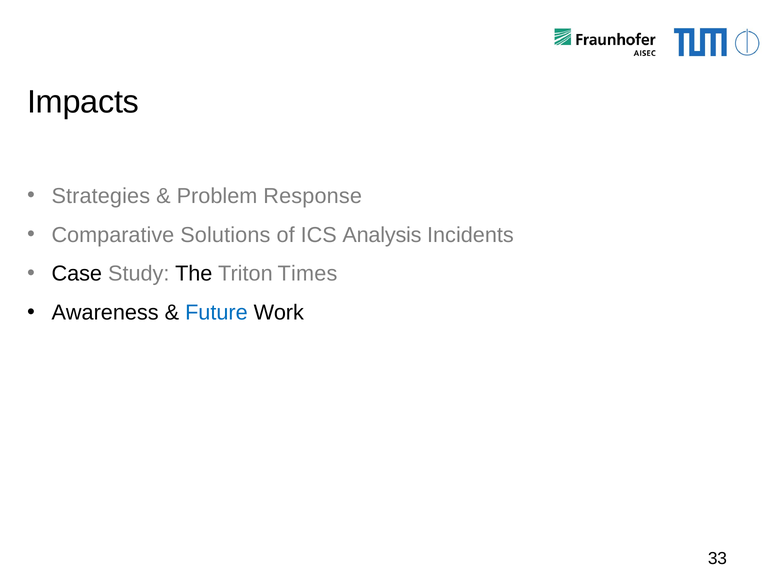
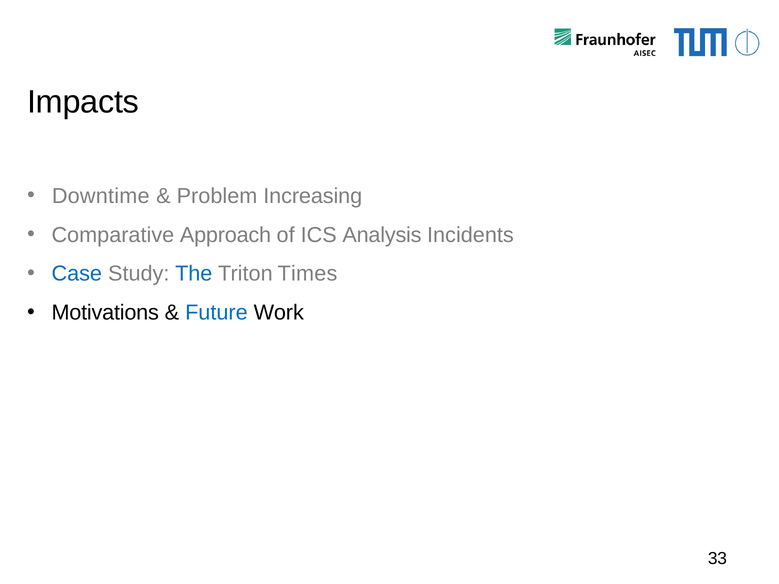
Strategies: Strategies -> Downtime (101, 196)
Response: Response -> Increasing (313, 196)
Solutions: Solutions -> Approach (226, 235)
Case colour: black -> blue (77, 274)
The colour: black -> blue (194, 274)
Awareness: Awareness -> Motivations (105, 313)
